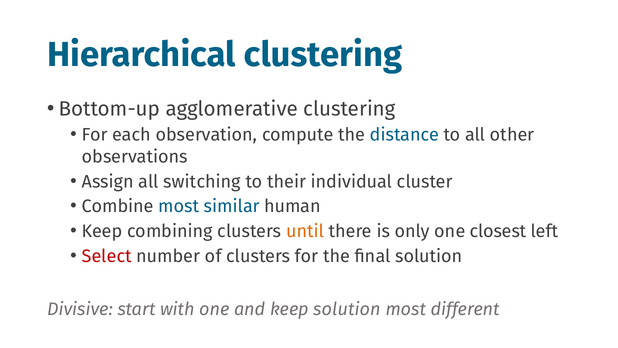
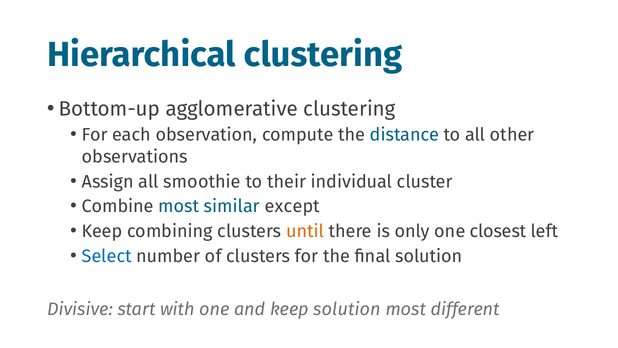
switching: switching -> smoothie (202, 181)
human: human -> except (292, 206)
Select colour: red -> blue (107, 256)
